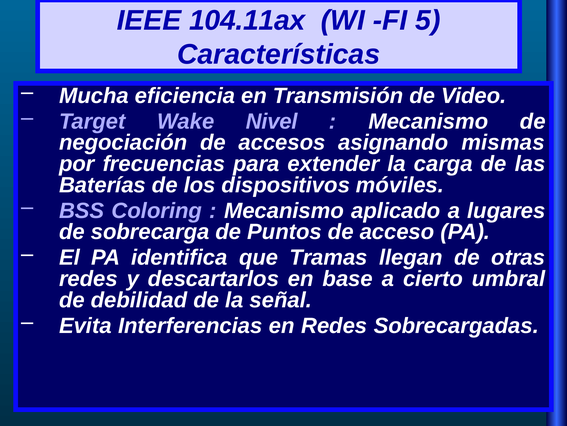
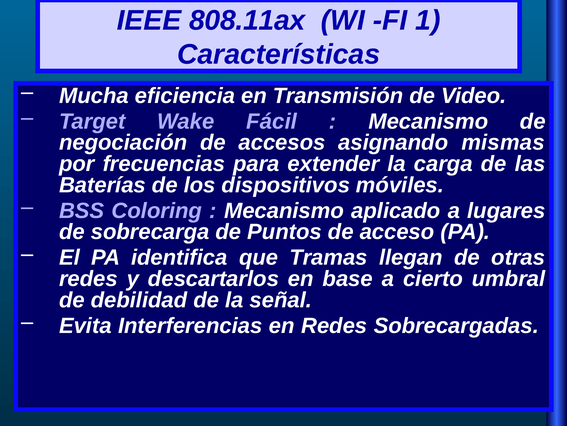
104.11ax: 104.11ax -> 808.11ax (247, 20)
5: 5 -> 1 (428, 20)
Nivel: Nivel -> Fácil (272, 121)
